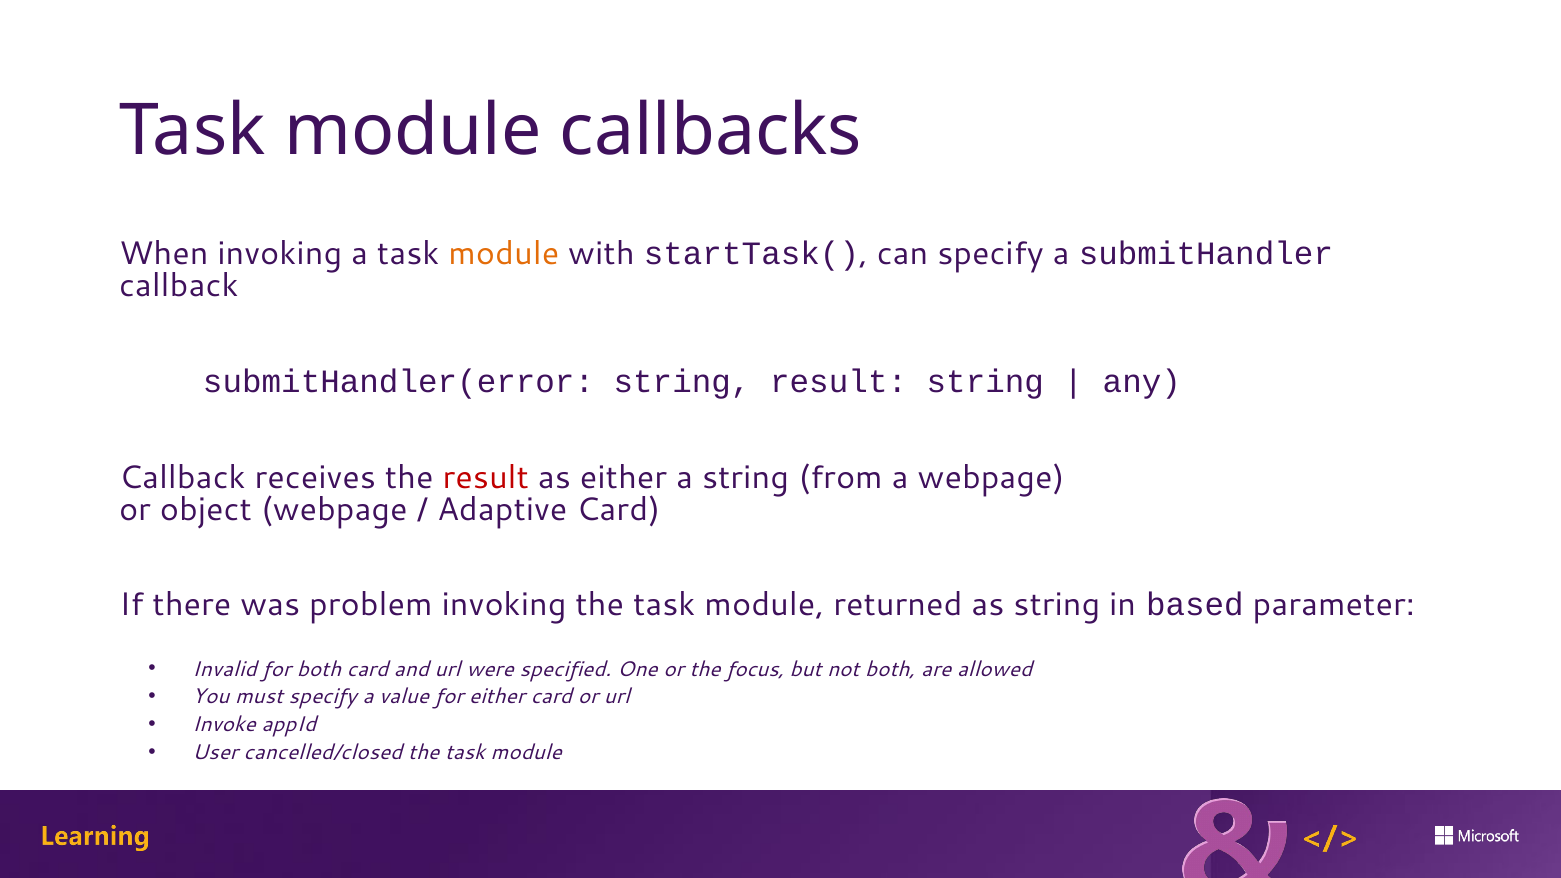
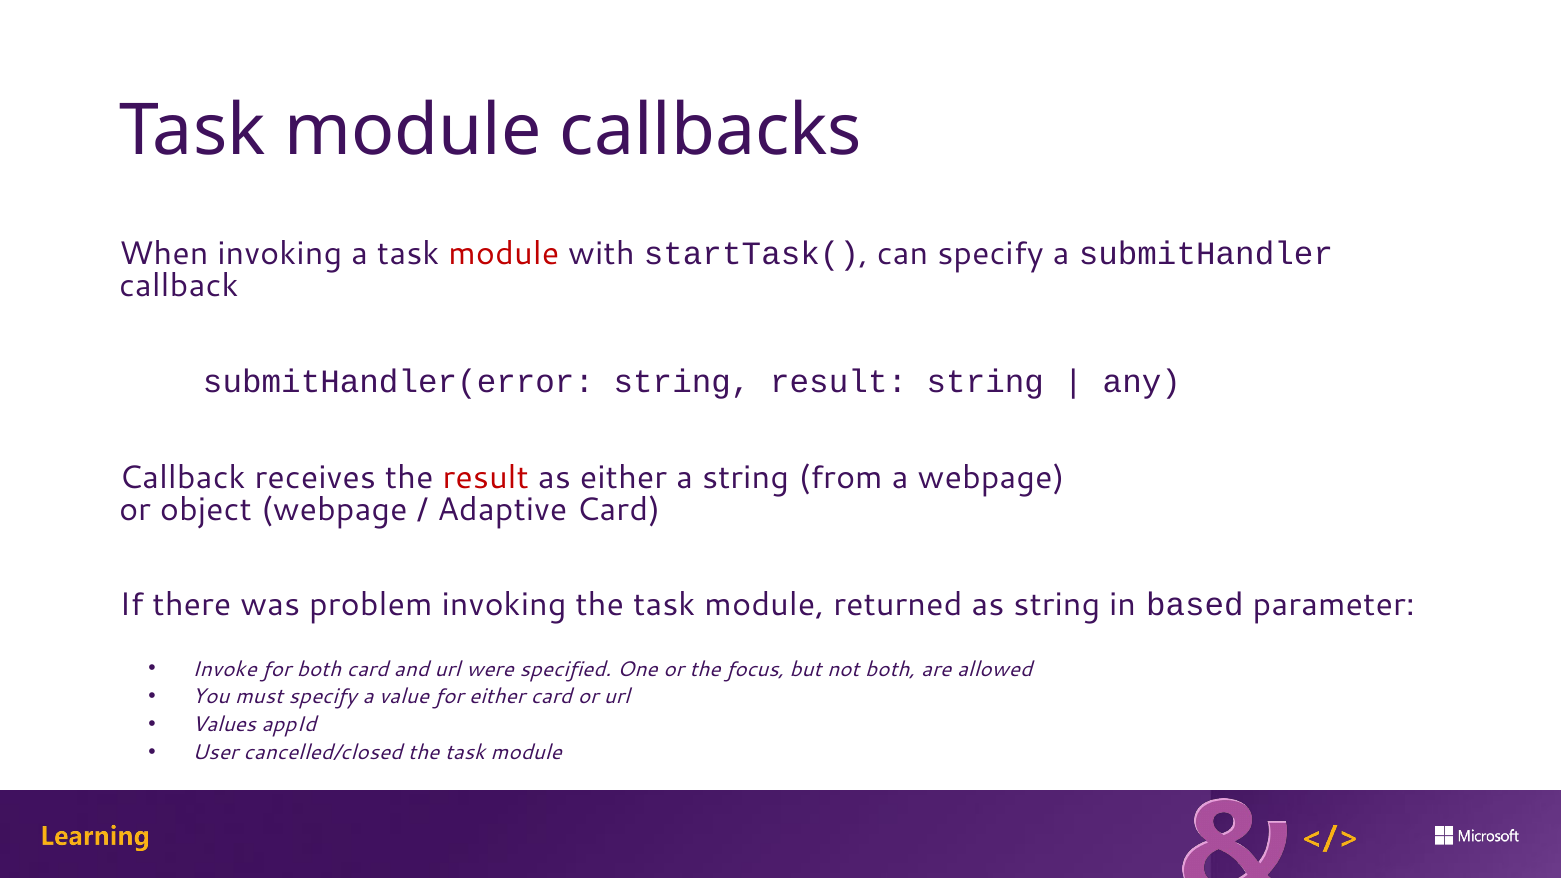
module colour: orange -> red (504, 254)
Invalid: Invalid -> Invoke (224, 669)
Invoke: Invoke -> Values (224, 725)
